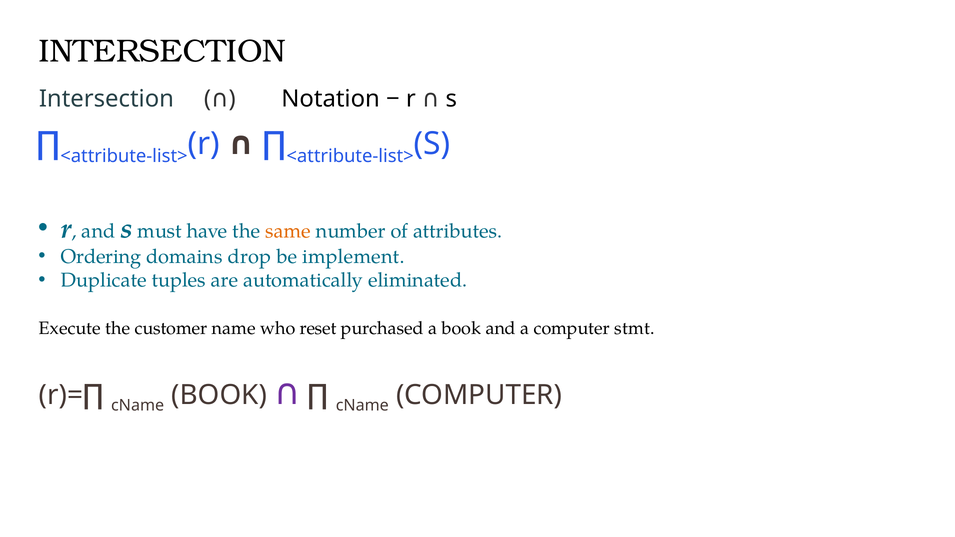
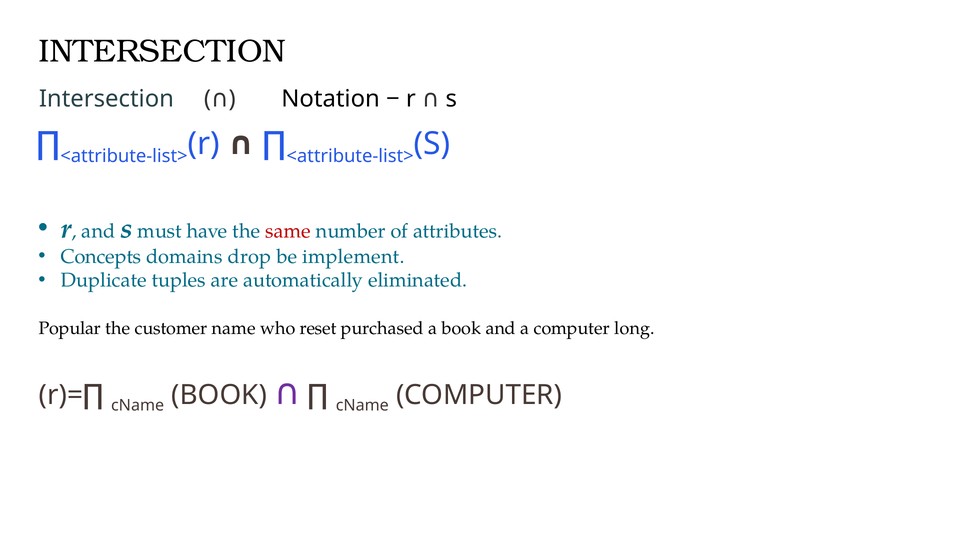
same colour: orange -> red (288, 231)
Ordering: Ordering -> Concepts (101, 257)
Execute: Execute -> Popular (70, 328)
stmt: stmt -> long (635, 328)
